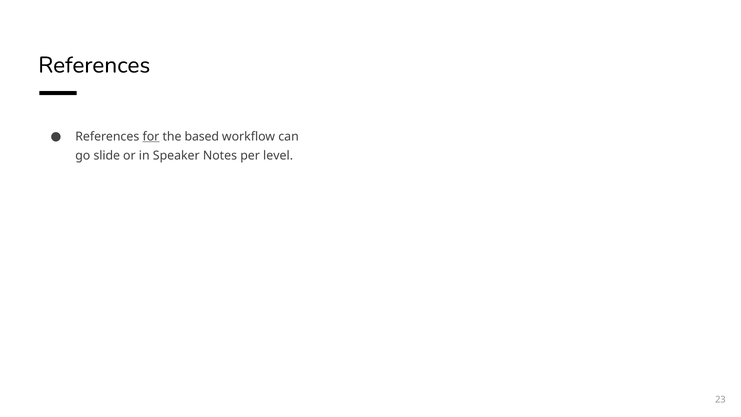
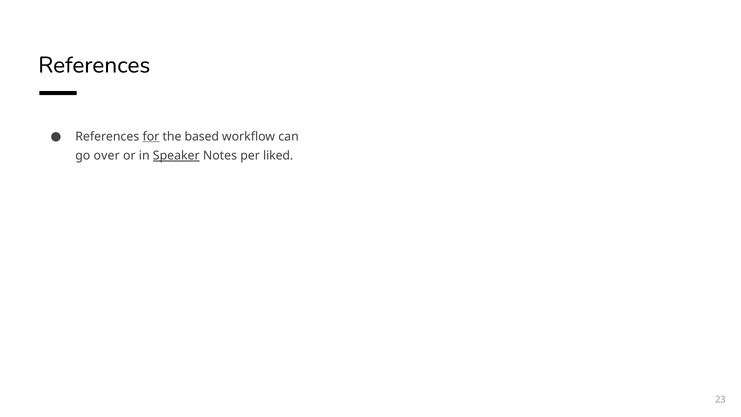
slide: slide -> over (107, 156)
Speaker underline: none -> present (176, 156)
level: level -> liked (278, 156)
